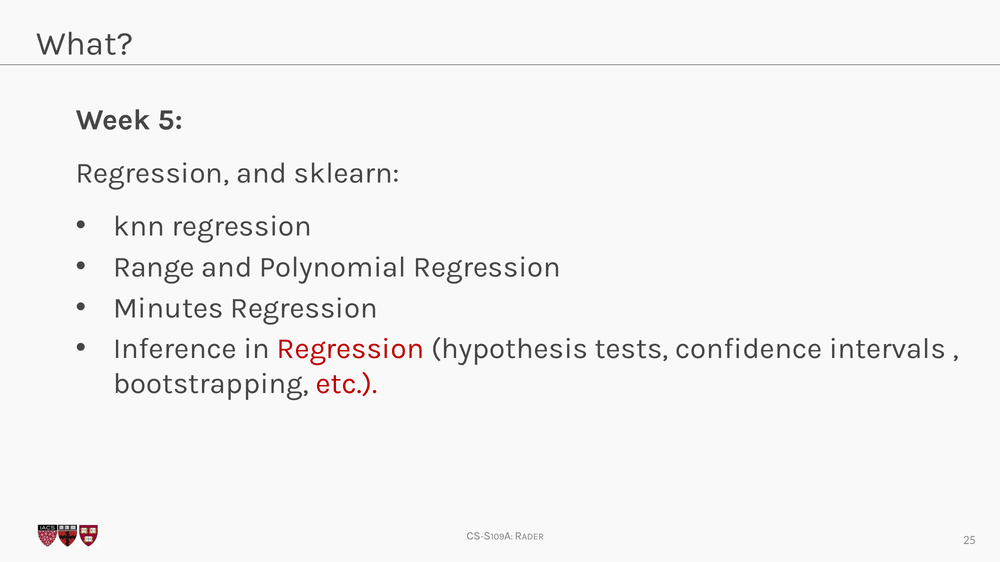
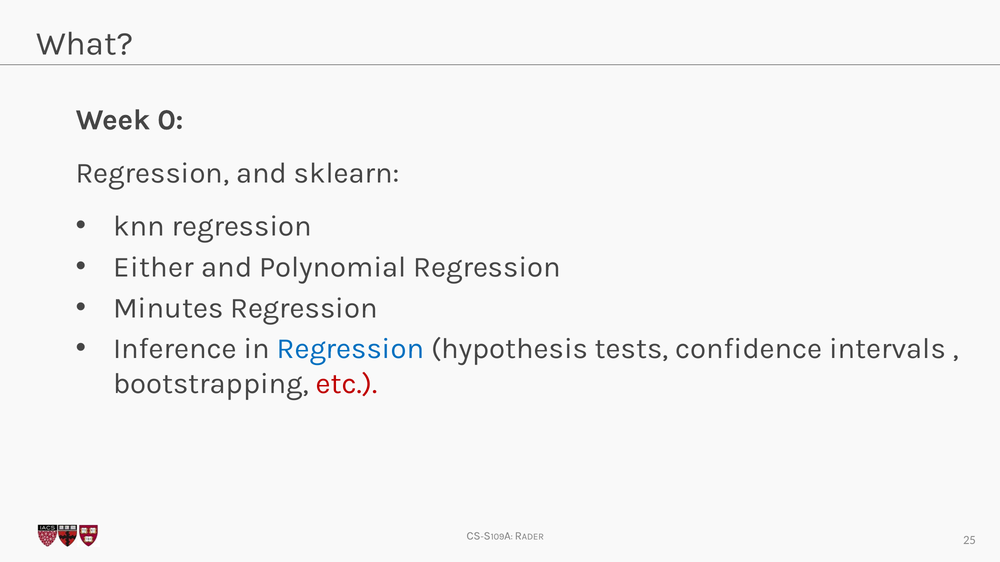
5: 5 -> 0 (170, 120)
Range: Range -> Either (154, 267)
Regression colour: red -> blue (350, 349)
